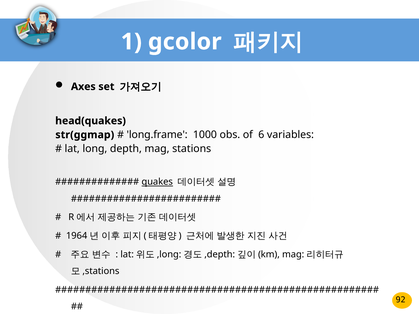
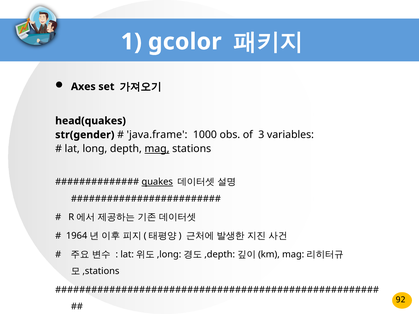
str(ggmap: str(ggmap -> str(gender (85, 135)
long.frame: long.frame -> java.frame (157, 135)
6: 6 -> 3 (261, 135)
mag underline: none -> present (157, 149)
